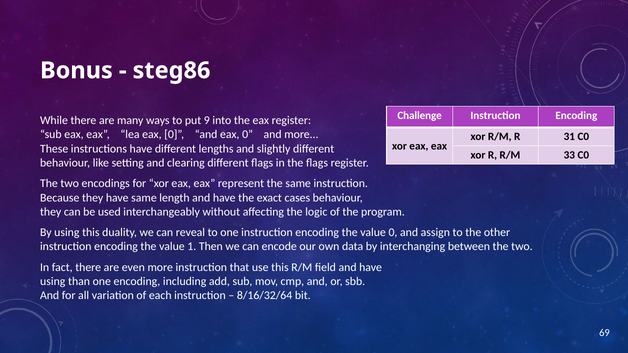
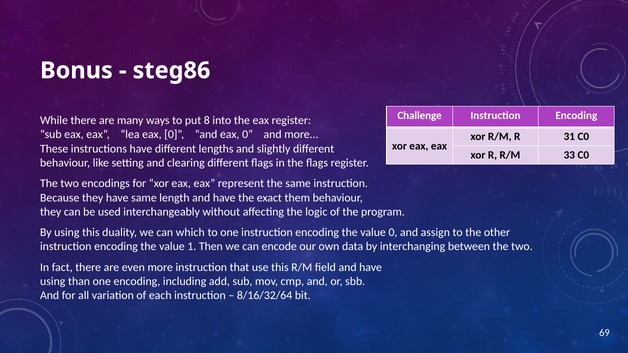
9: 9 -> 8 (207, 121)
cases: cases -> them (297, 198)
reveal: reveal -> which (190, 233)
